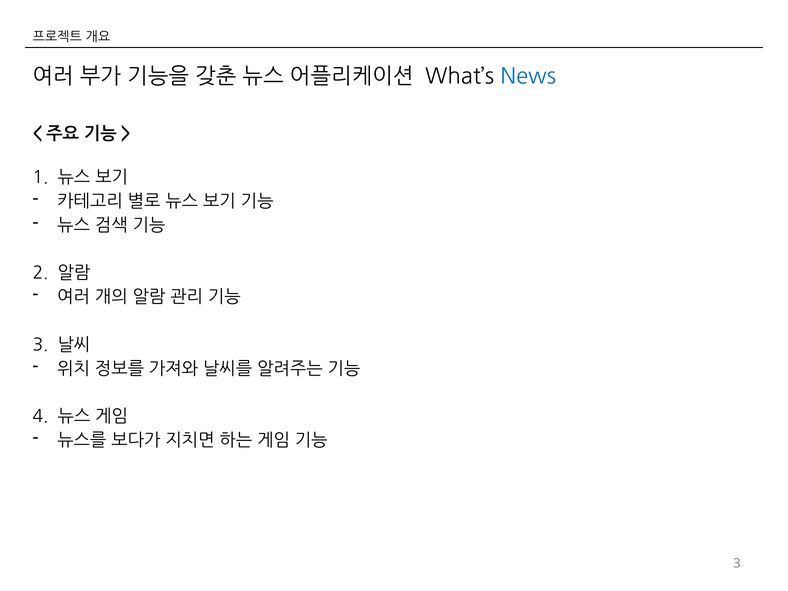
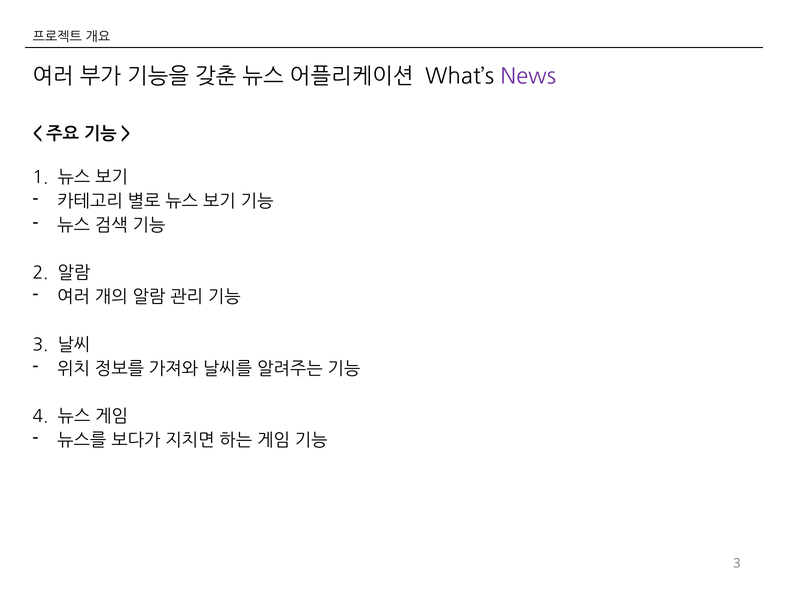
News colour: blue -> purple (528, 77)
